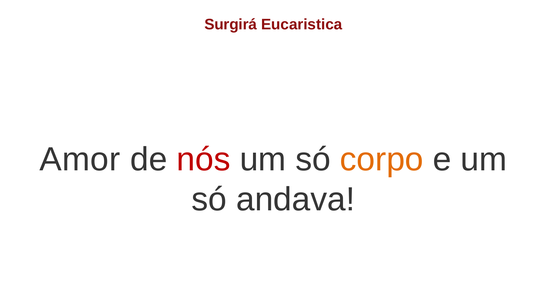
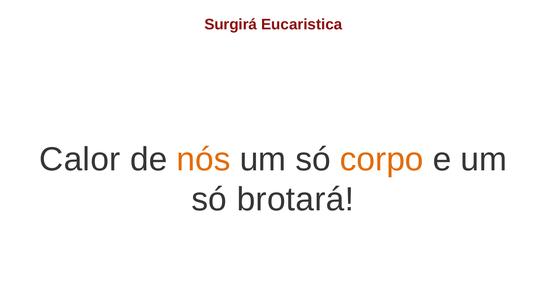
Amor: Amor -> Calor (80, 159)
nós colour: red -> orange (203, 159)
andava: andava -> brotará (295, 199)
